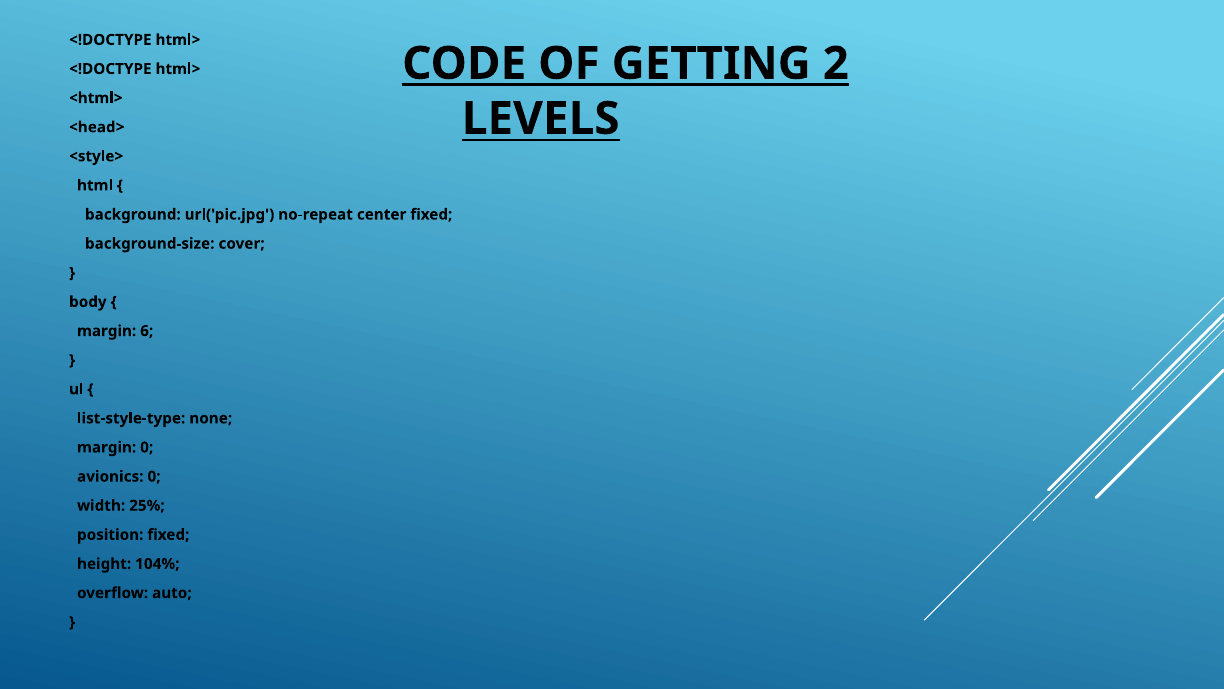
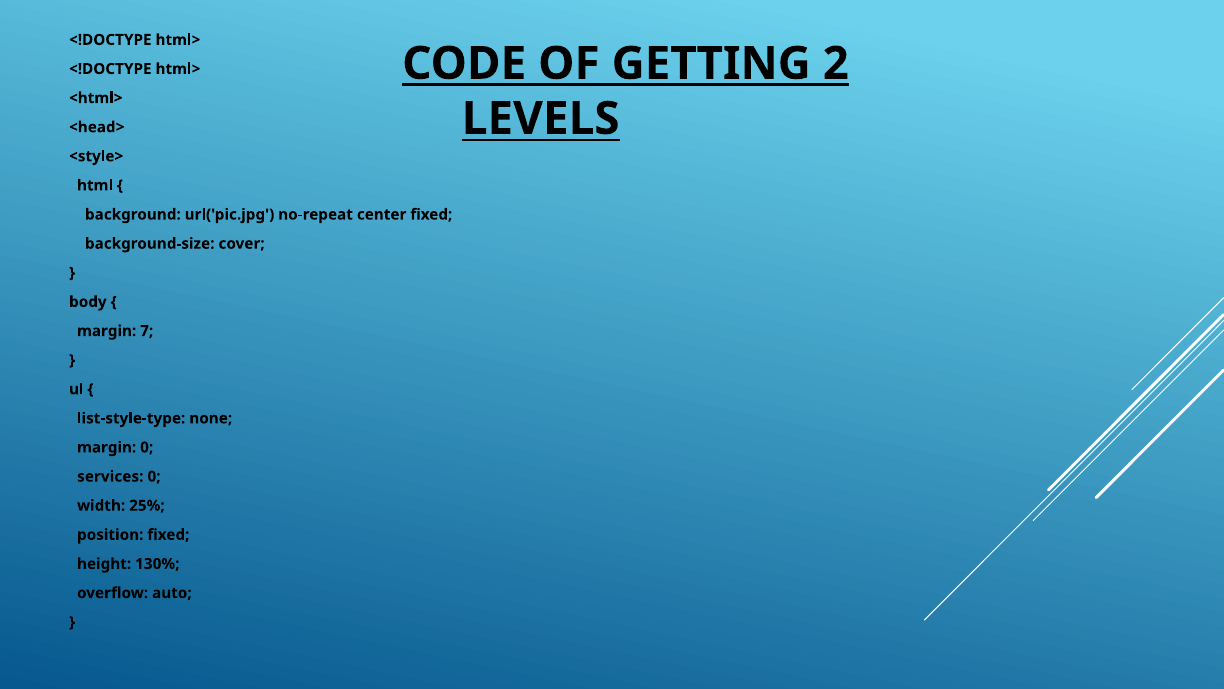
6: 6 -> 7 (147, 331)
avionics: avionics -> services (110, 476)
104%: 104% -> 130% (157, 563)
